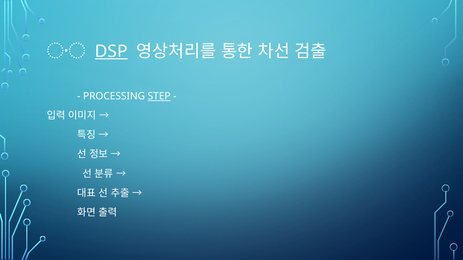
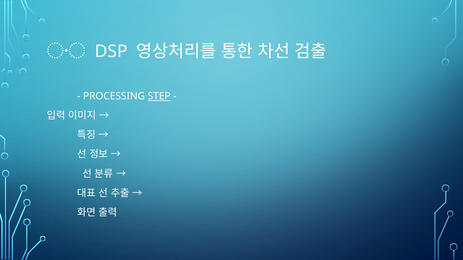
DSP underline: present -> none (111, 51)
